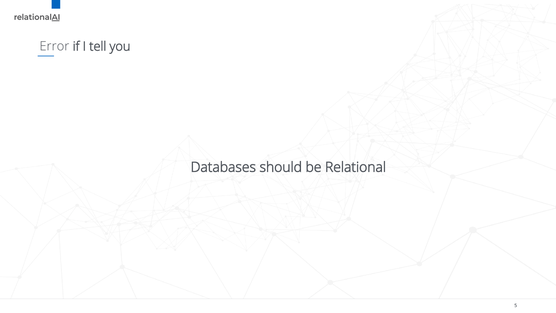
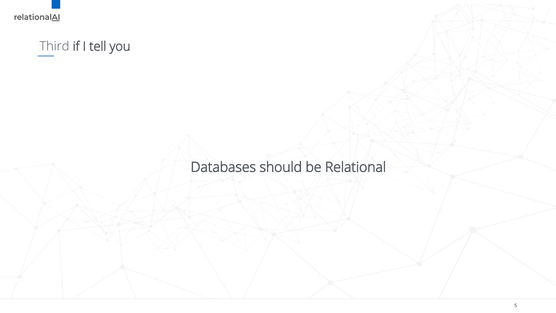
Error: Error -> Third (54, 46)
